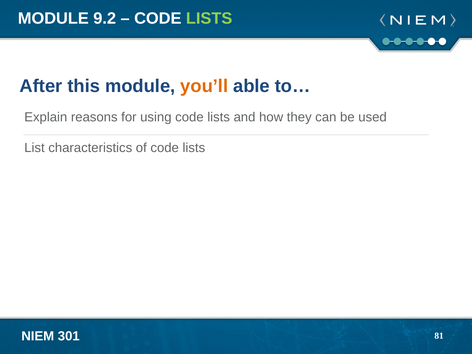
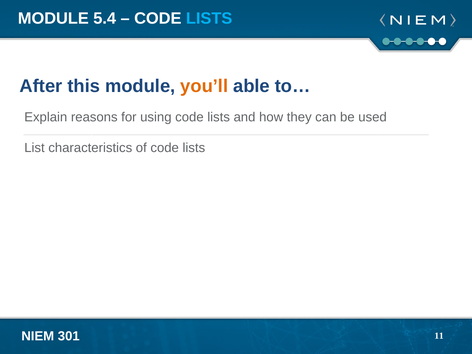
9.2: 9.2 -> 5.4 (105, 18)
LISTS colour: light green -> light blue (209, 18)
81: 81 -> 11 (439, 336)
